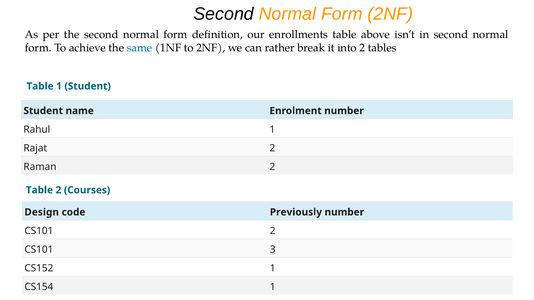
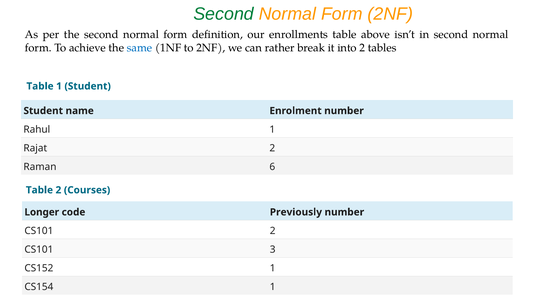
Second colour: black -> green (224, 14)
Raman 2: 2 -> 6 (272, 167)
Design: Design -> Longer (42, 212)
